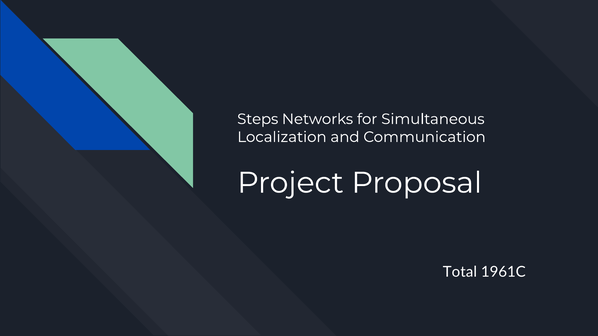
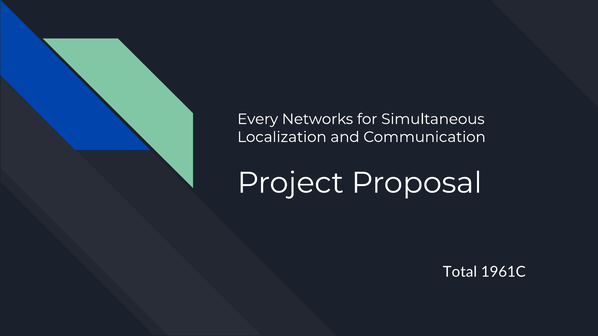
Steps: Steps -> Every (258, 119)
